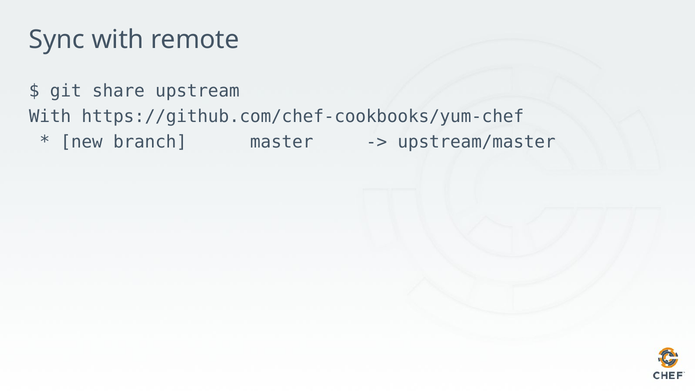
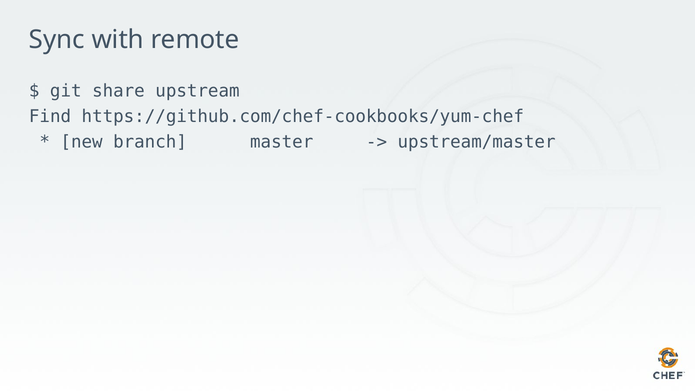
With: With -> Find (50, 116)
